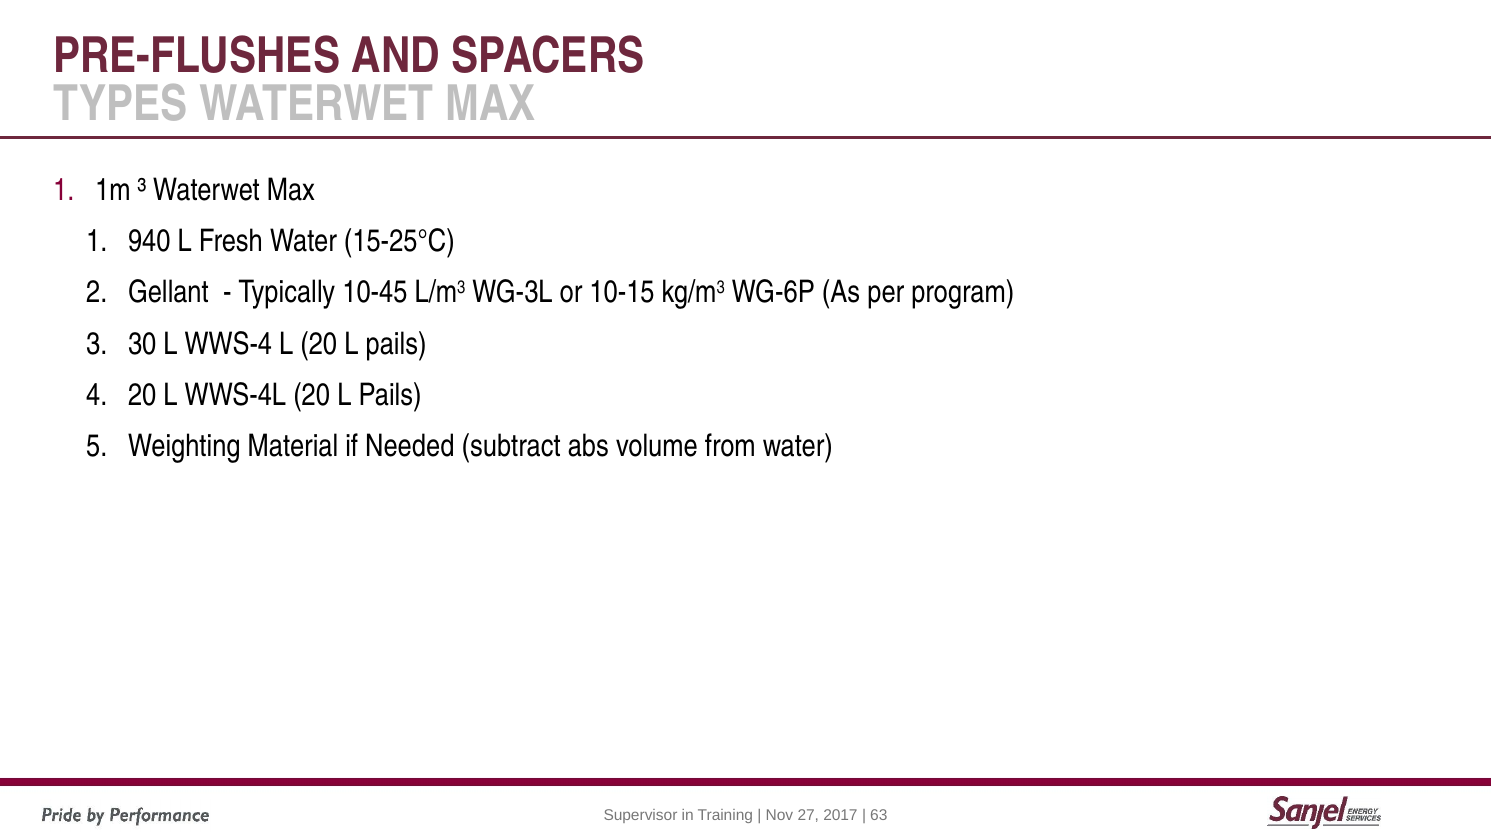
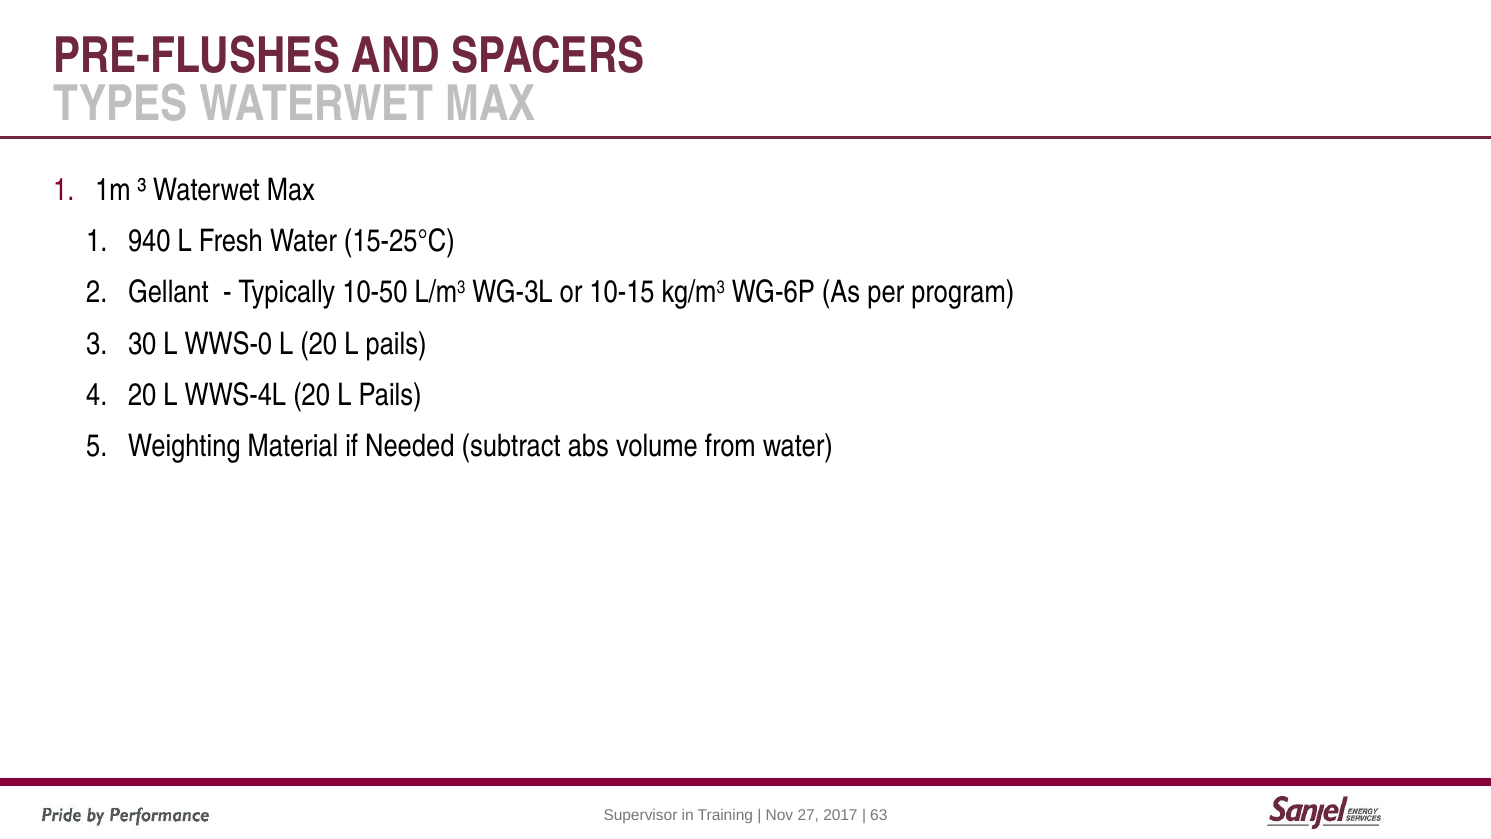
10-45: 10-45 -> 10-50 (375, 293)
WWS-4: WWS-4 -> WWS-0 (228, 344)
